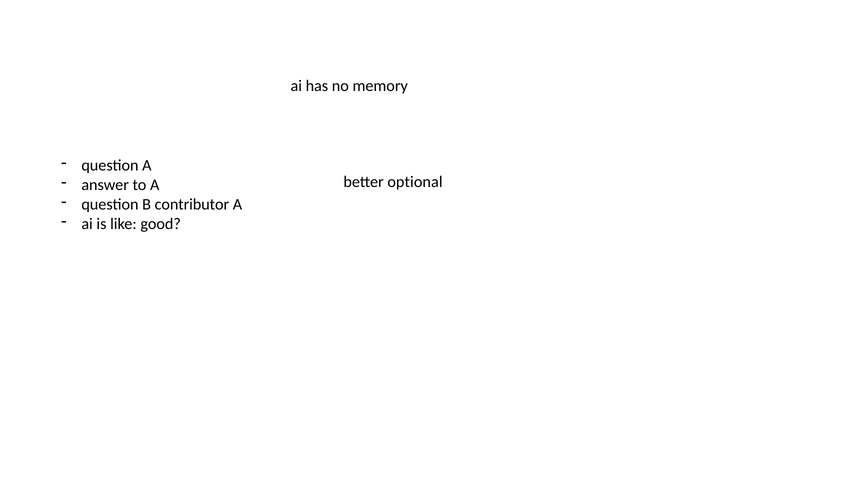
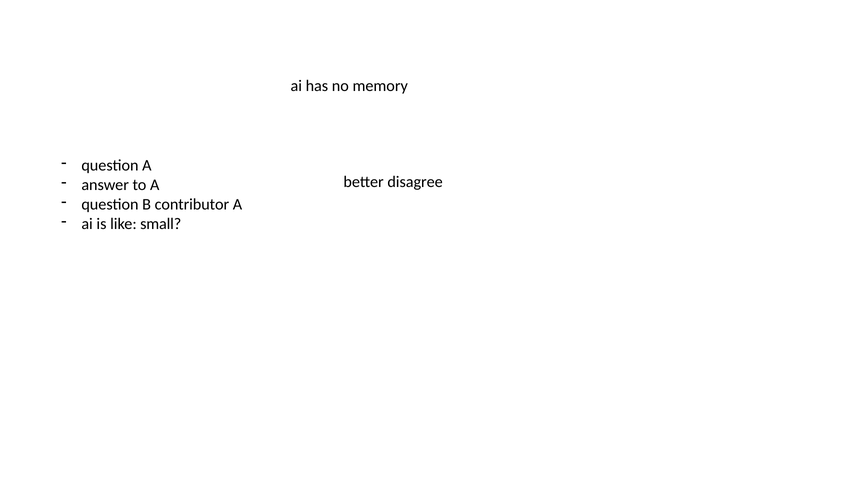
optional: optional -> disagree (415, 182)
good: good -> small (161, 224)
